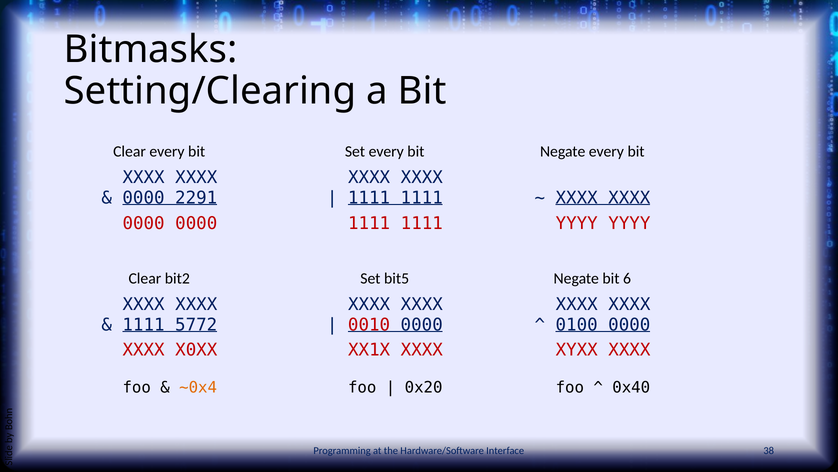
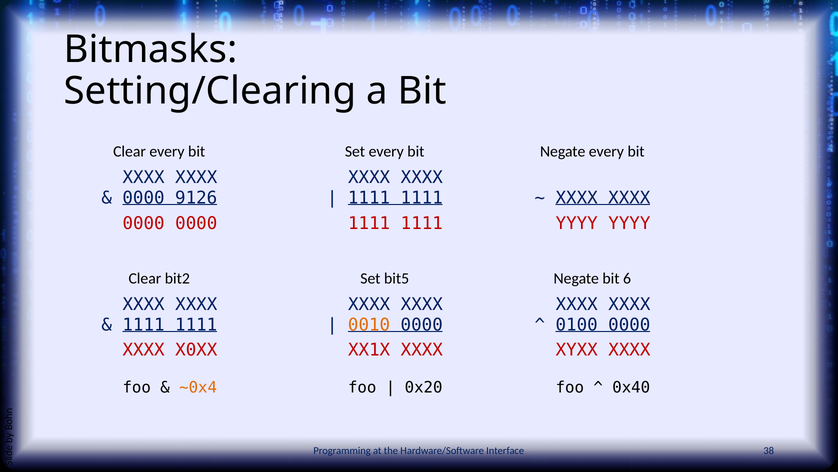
2291: 2291 -> 9126 (196, 198)
5772: 5772 -> 1111 (196, 325)
0010 colour: red -> orange (369, 325)
